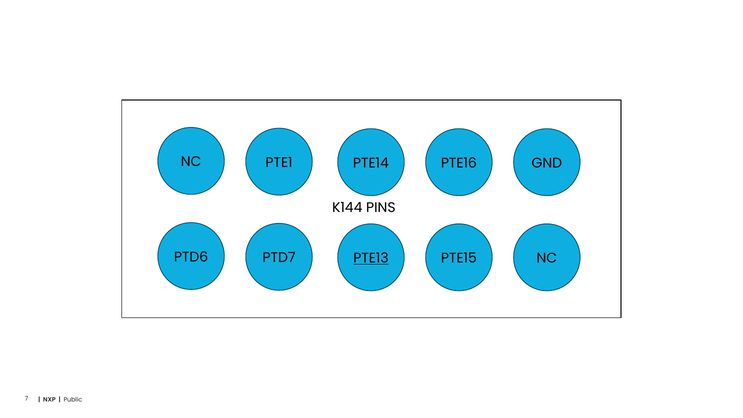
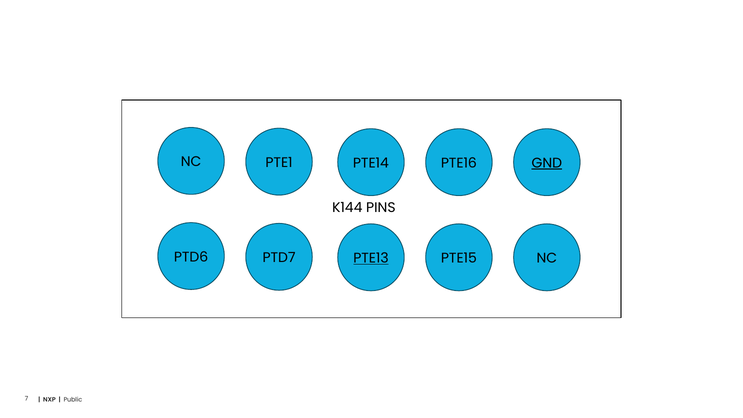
GND underline: none -> present (547, 163)
